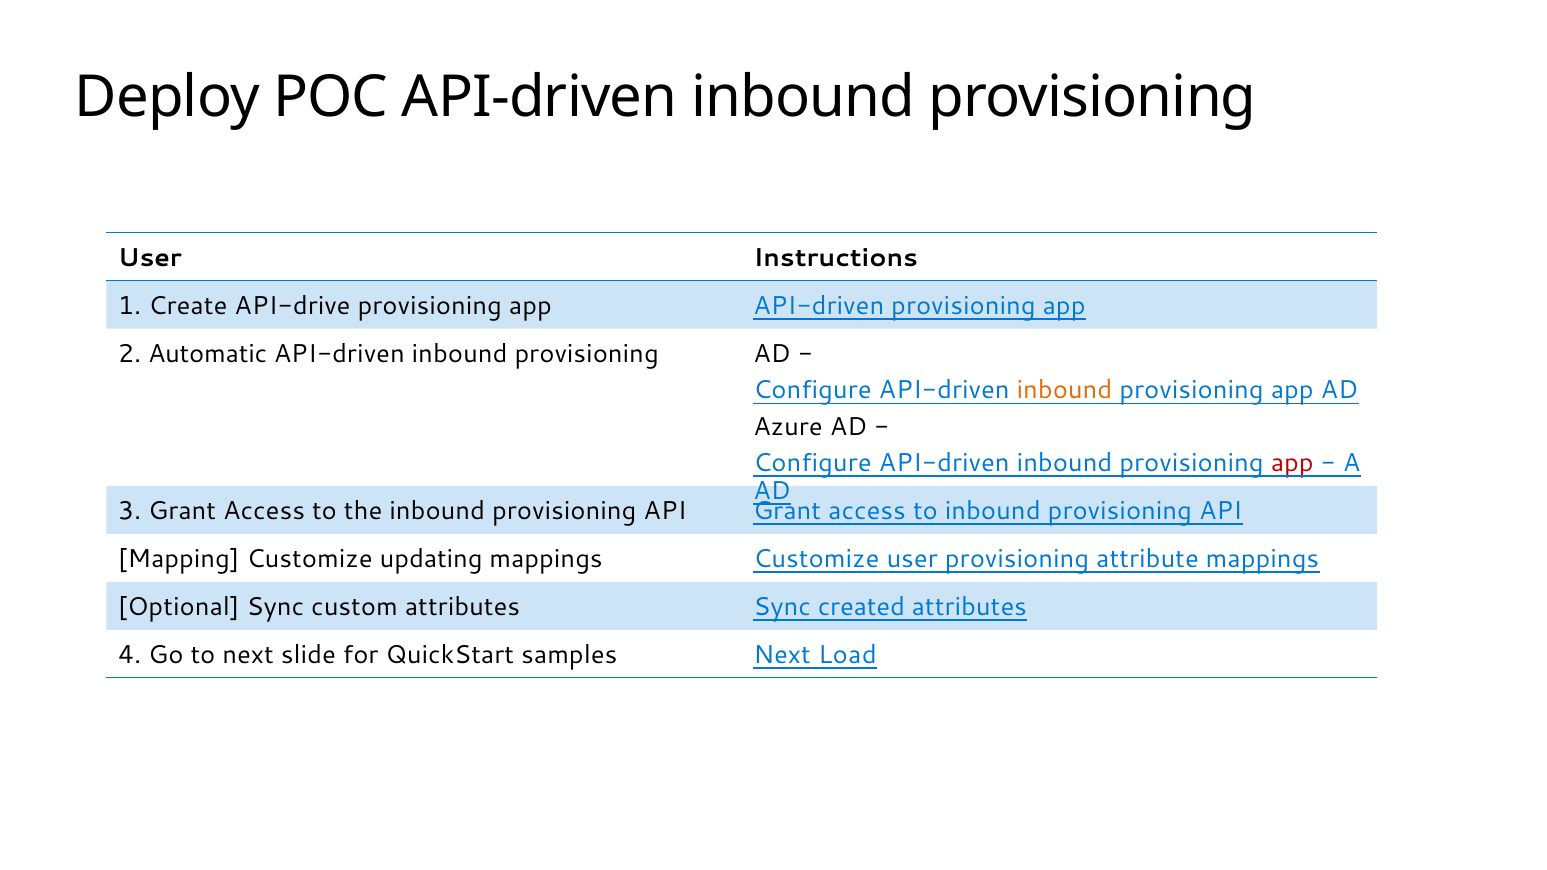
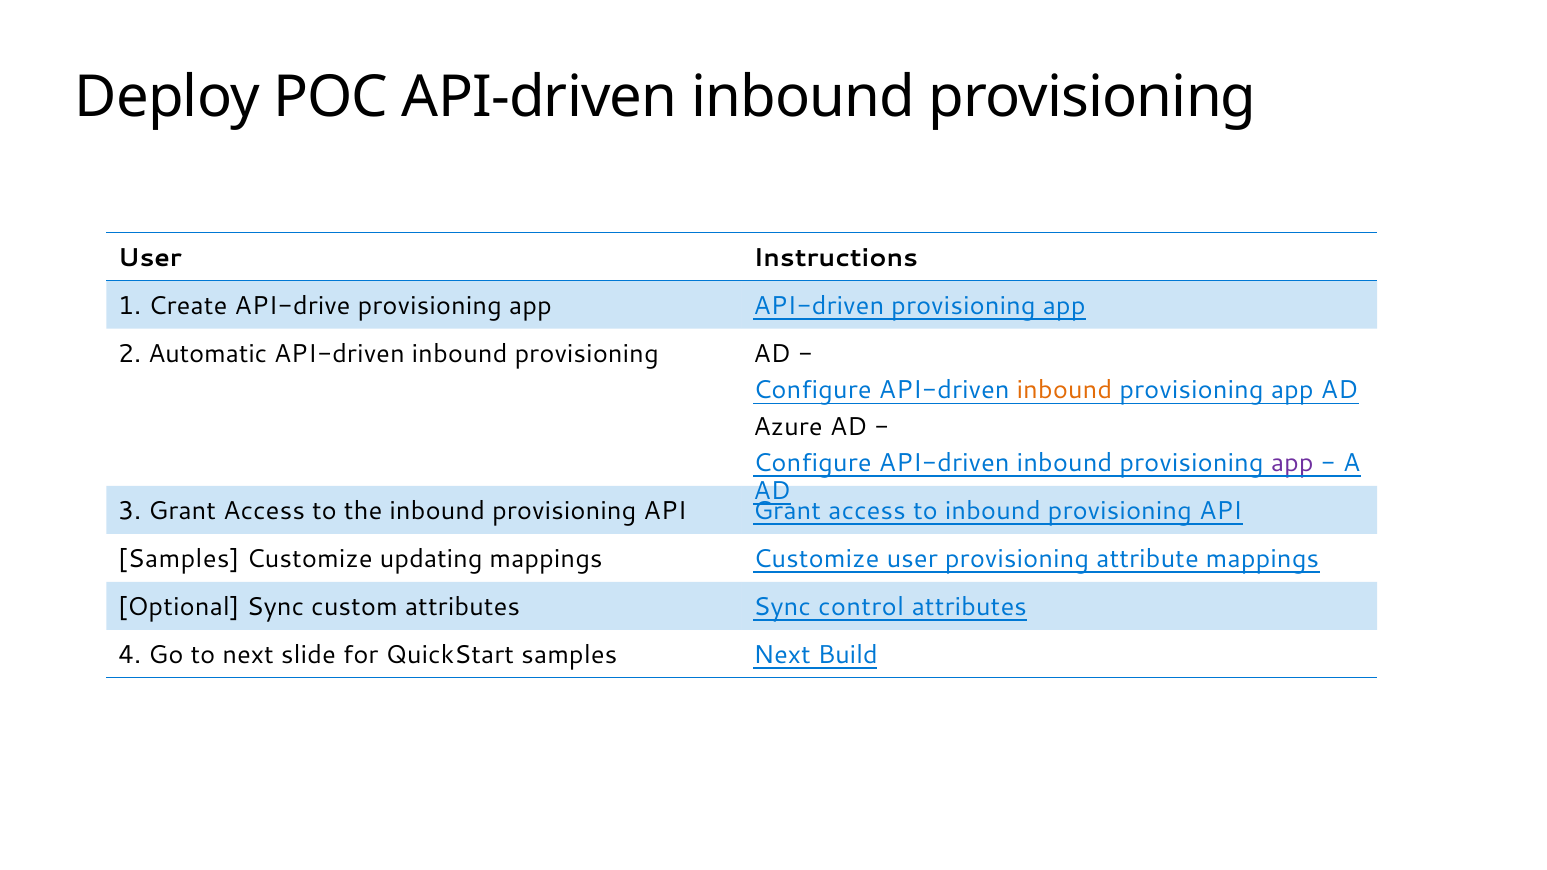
app colour: red -> purple (1292, 463)
Mapping: Mapping -> Samples (179, 559)
created: created -> control (861, 607)
Load: Load -> Build (848, 655)
